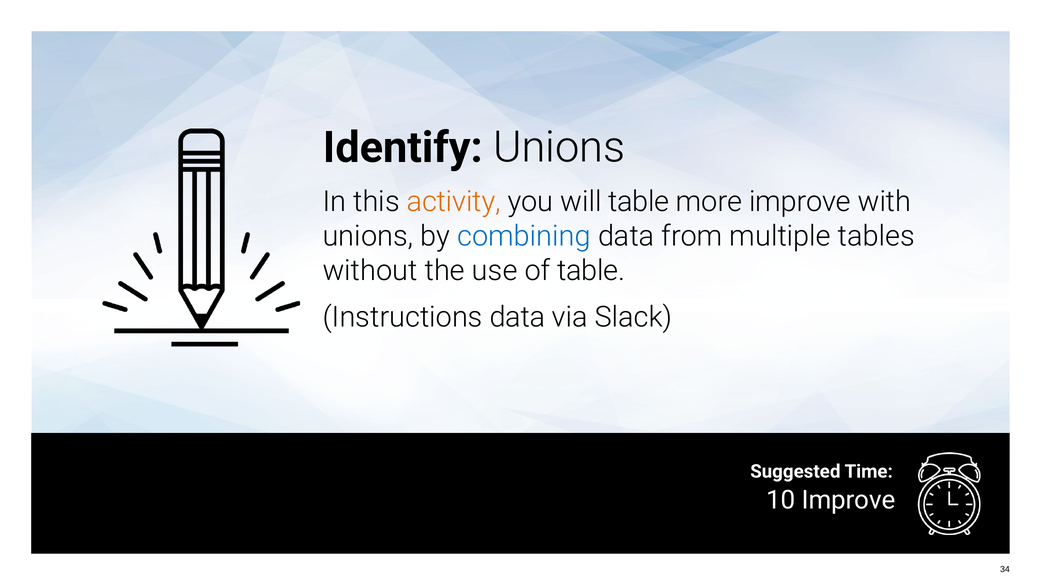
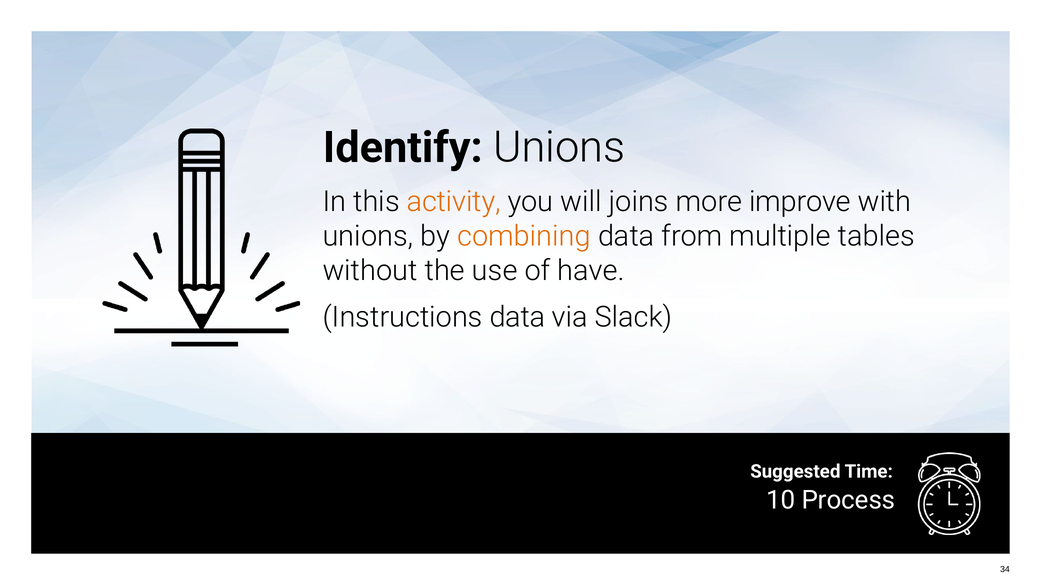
will table: table -> joins (639, 202)
combining colour: blue -> orange (524, 236)
of table: table -> have (591, 271)
10 Improve: Improve -> Process (849, 501)
